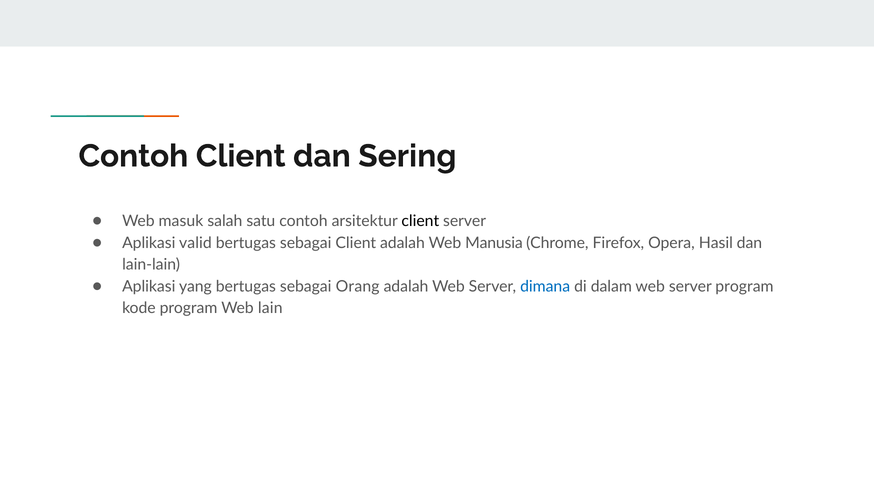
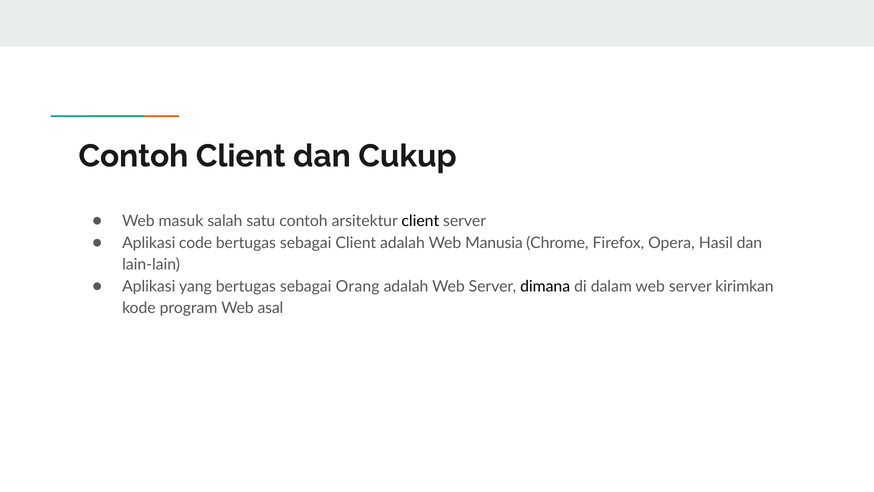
Sering: Sering -> Cukup (407, 156)
valid: valid -> code (196, 243)
dimana colour: blue -> black (545, 286)
server program: program -> kirimkan (745, 286)
lain: lain -> asal (270, 308)
